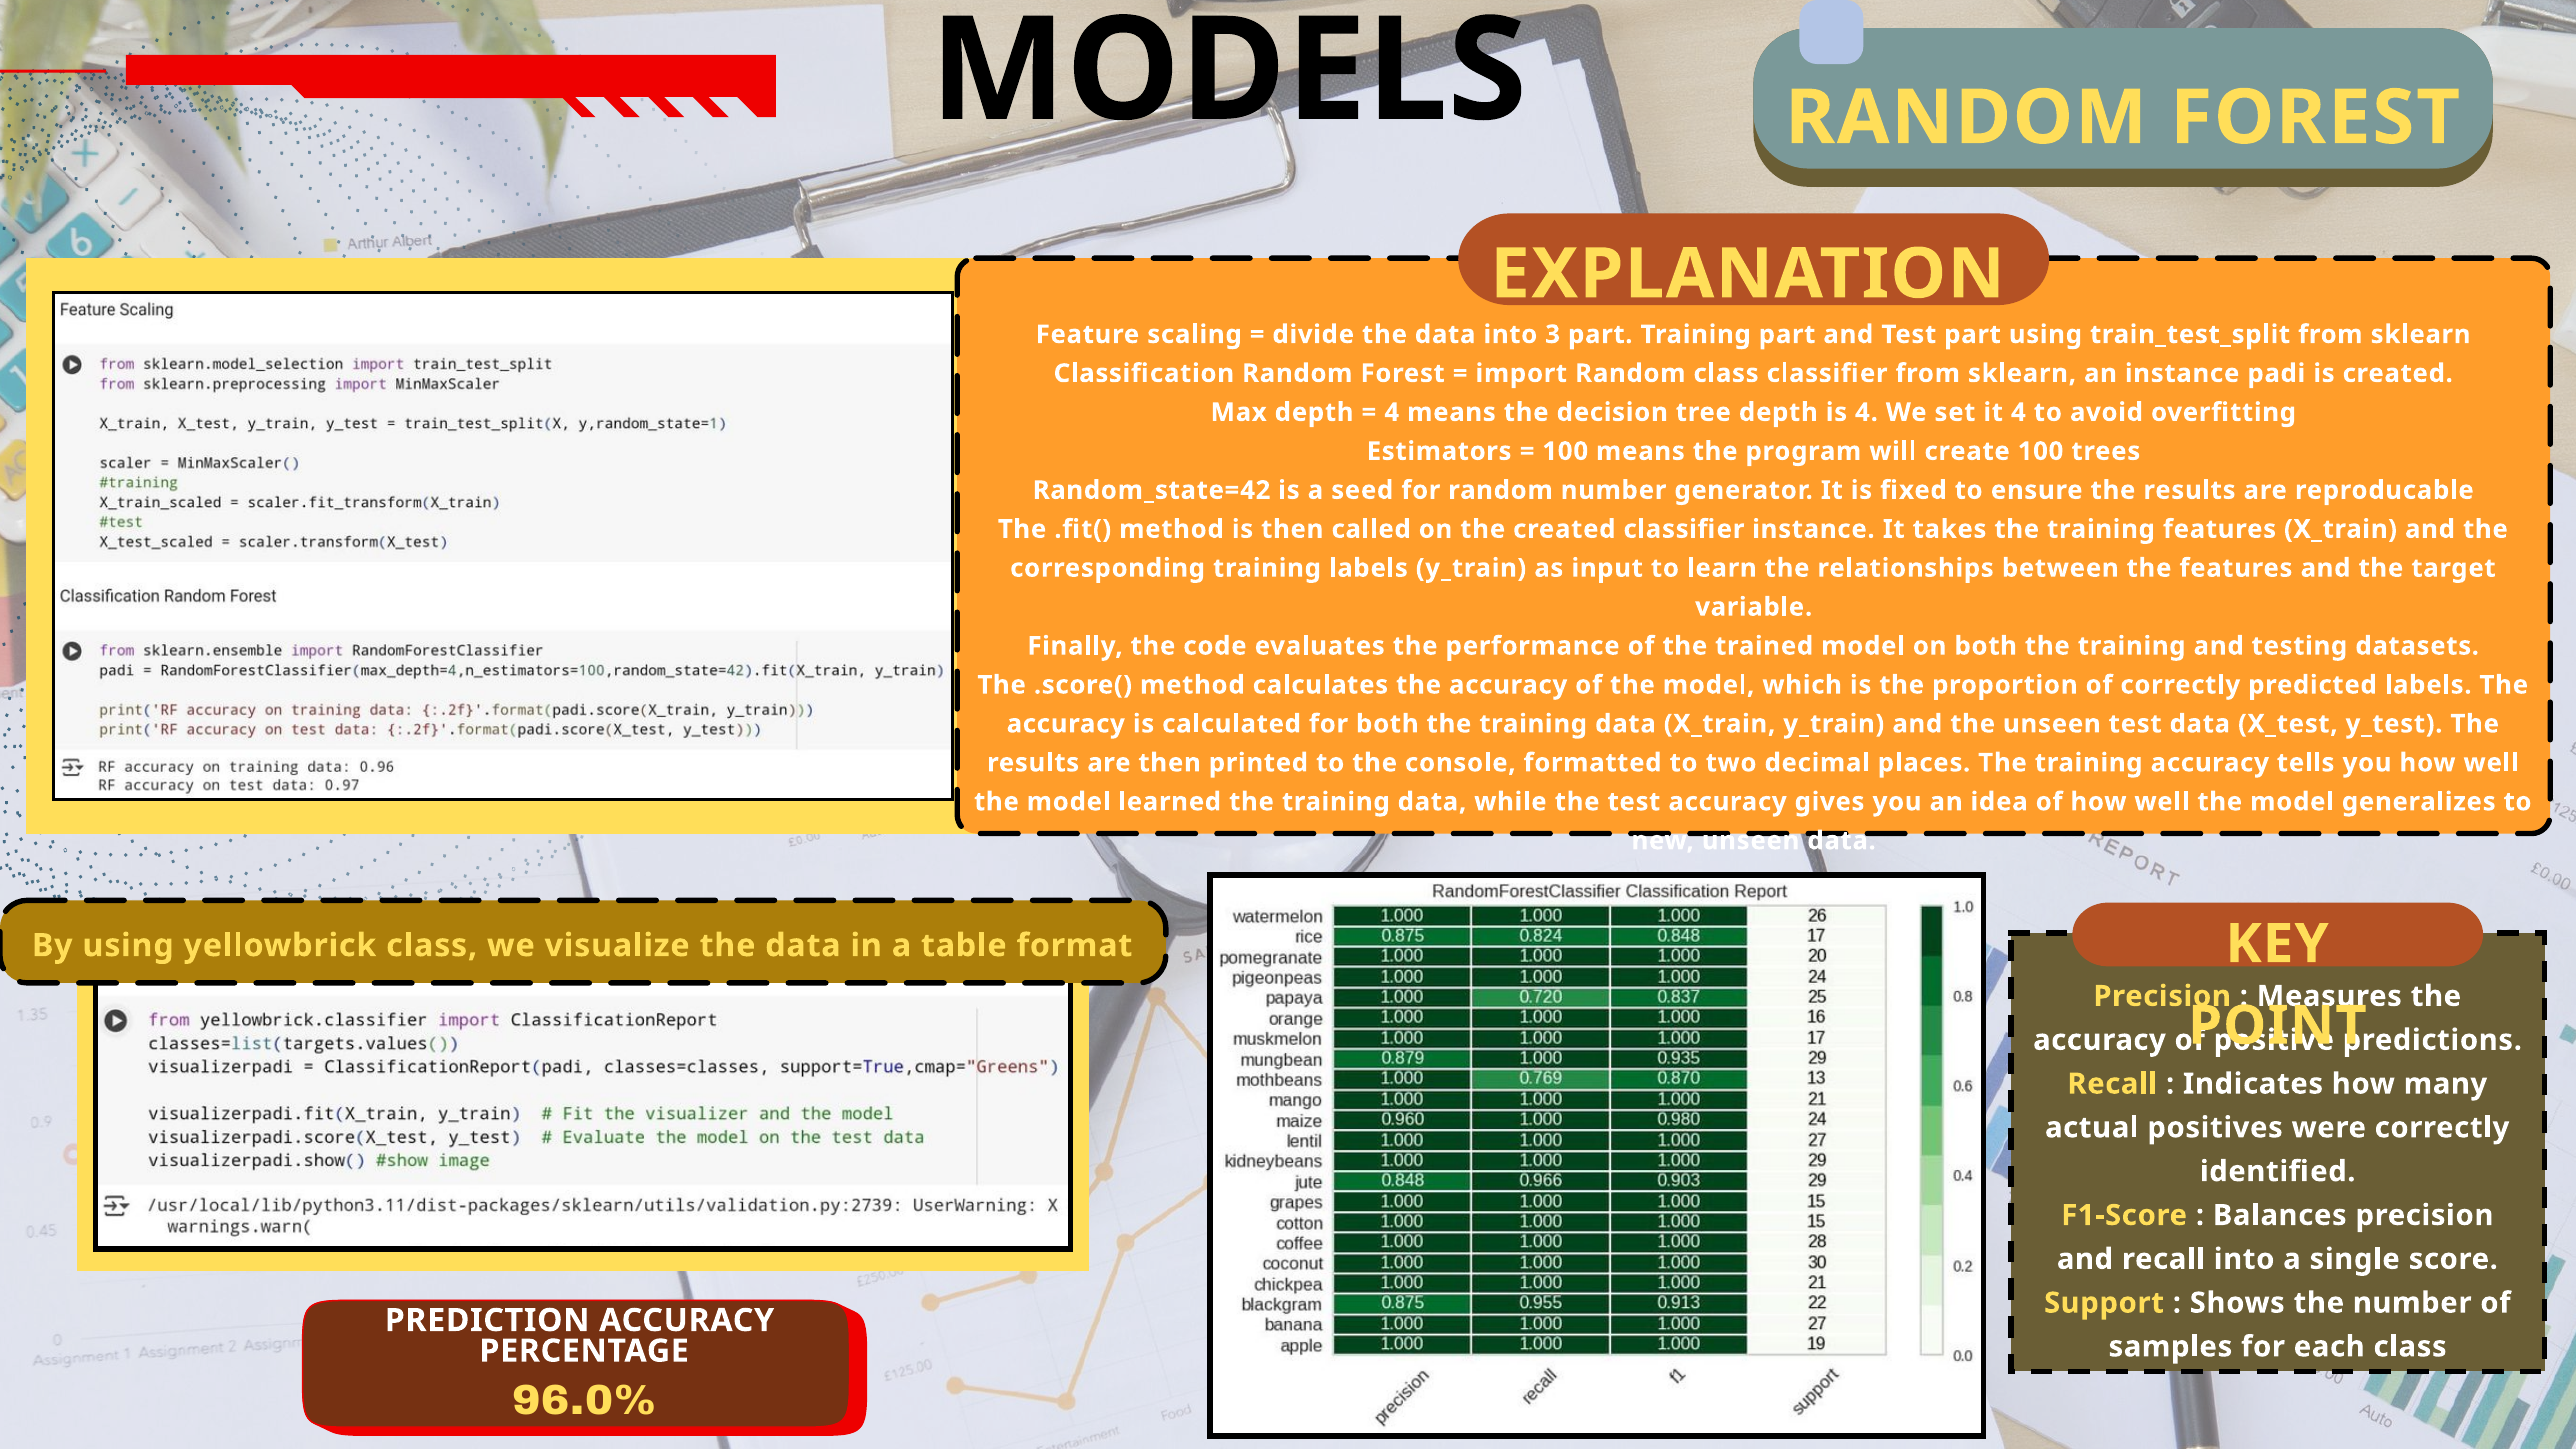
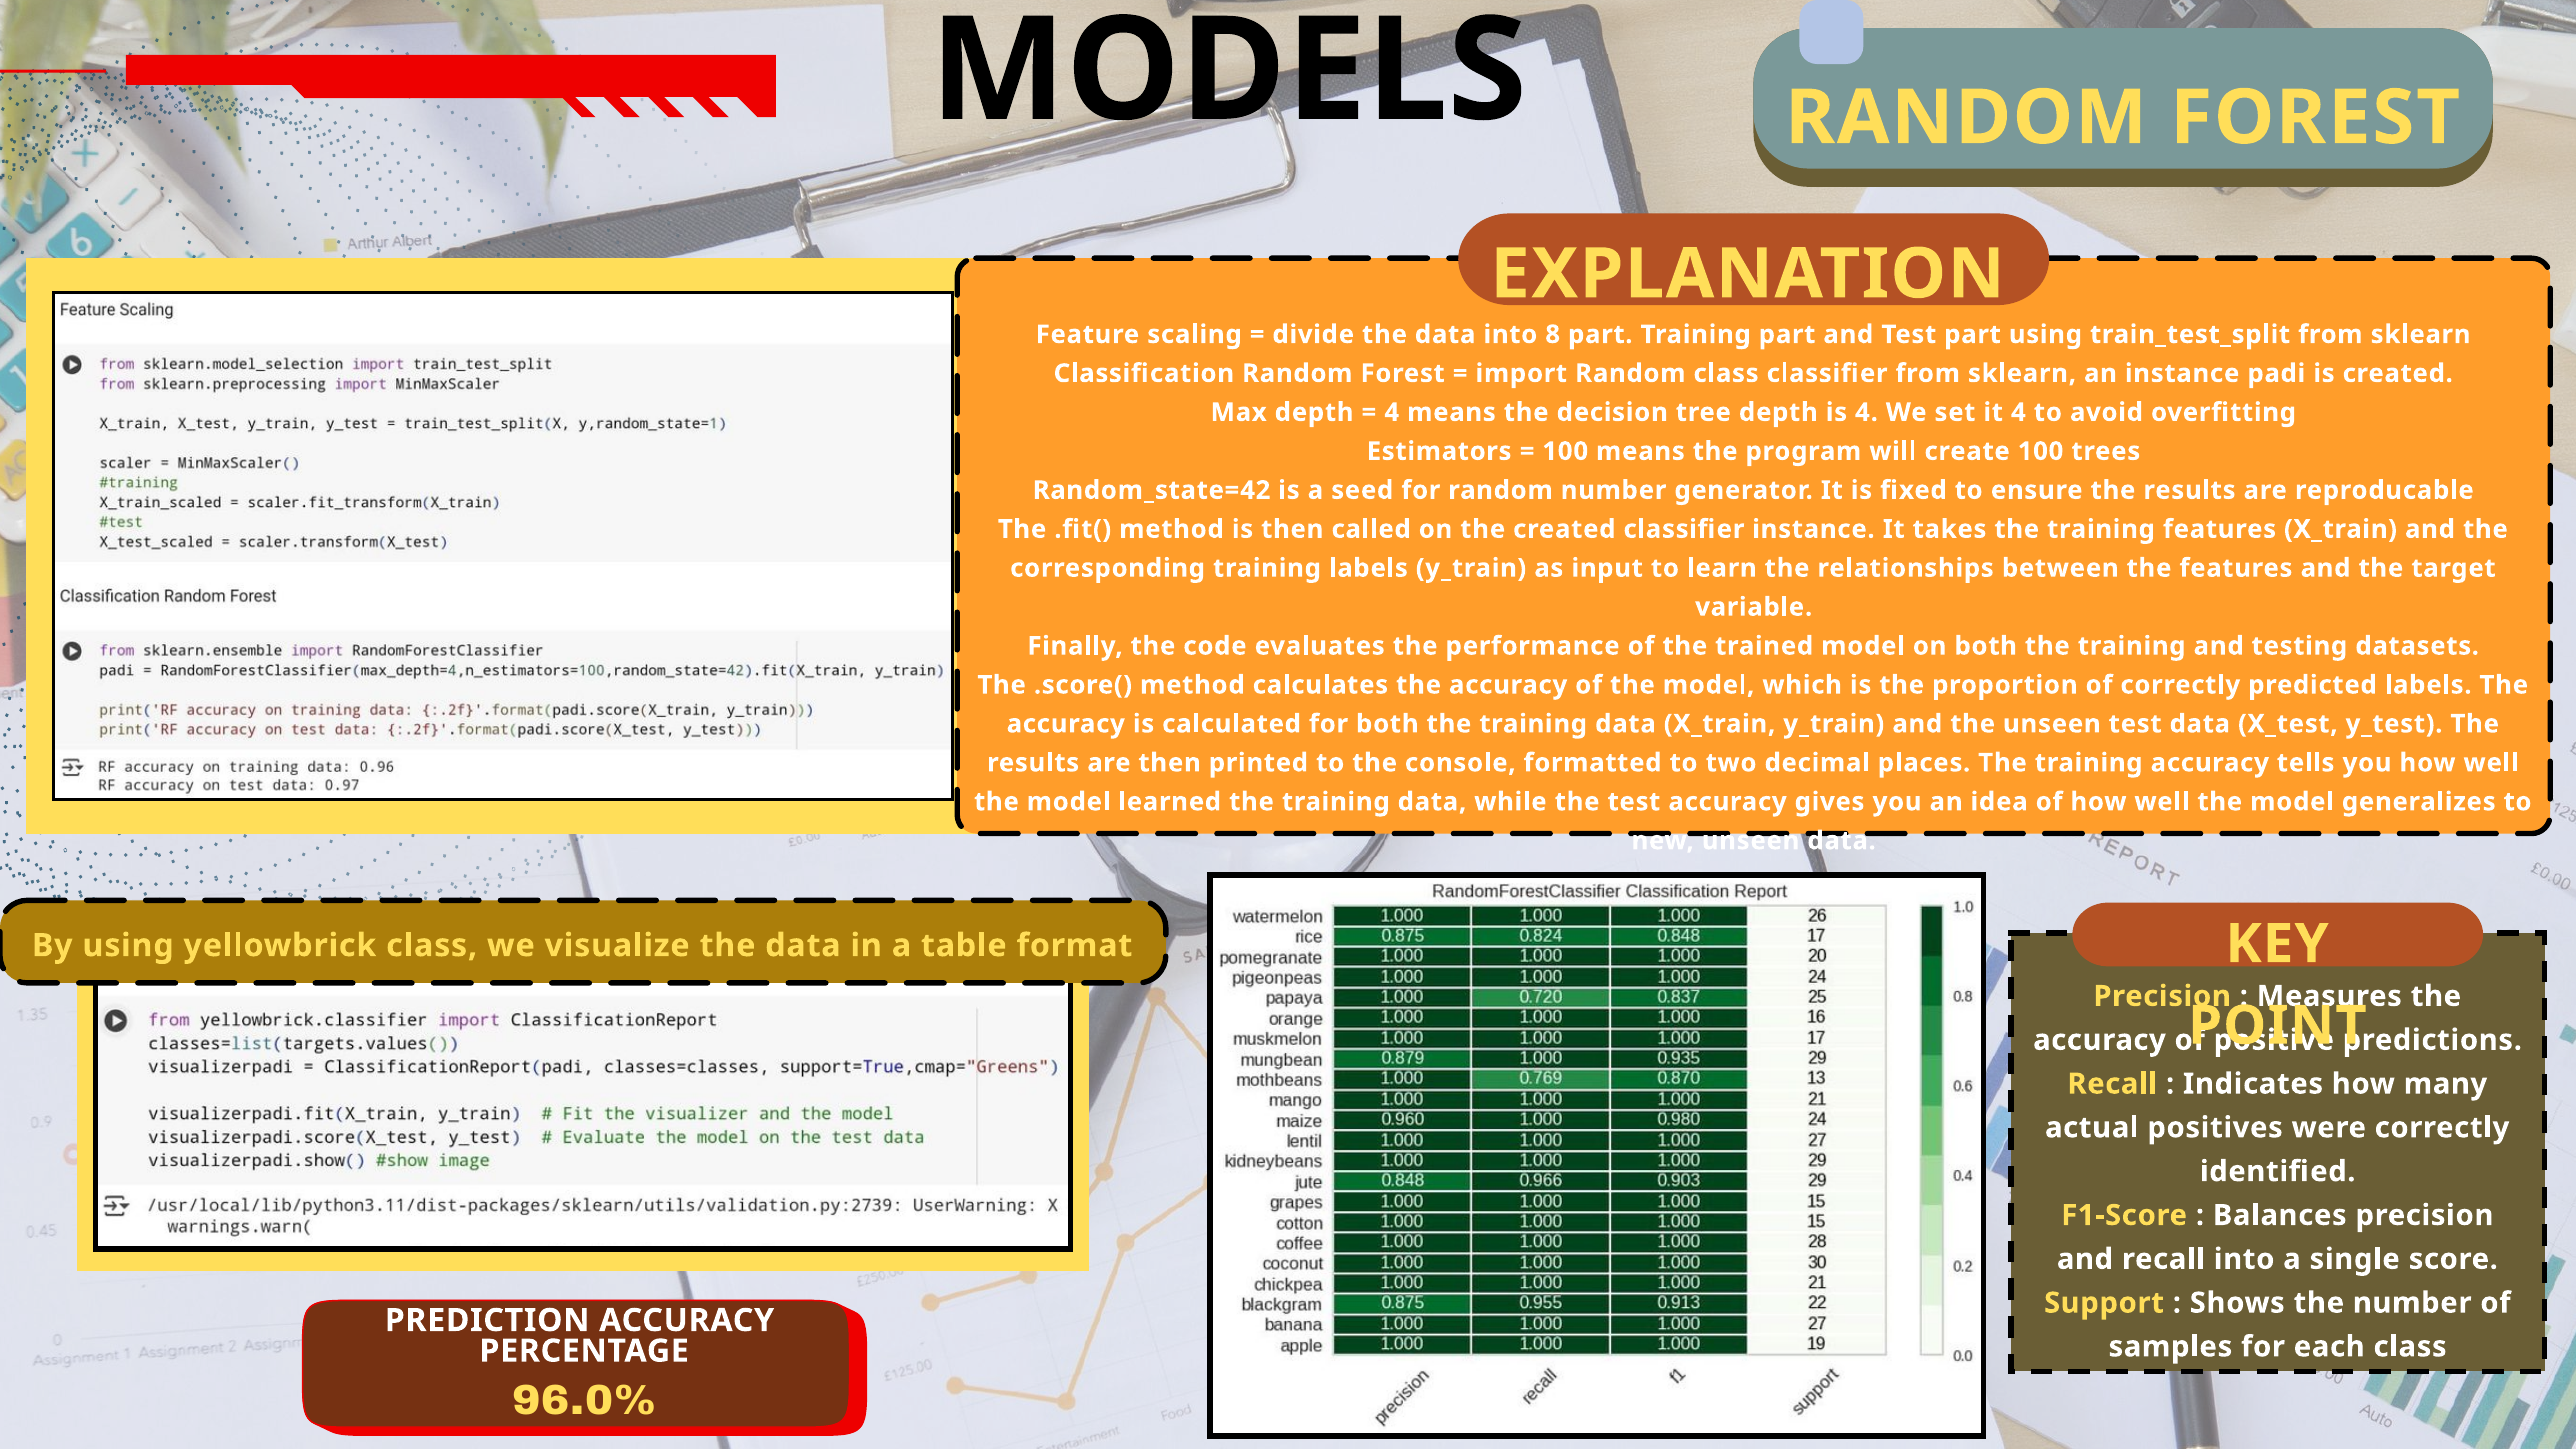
3: 3 -> 8 (1553, 334)
